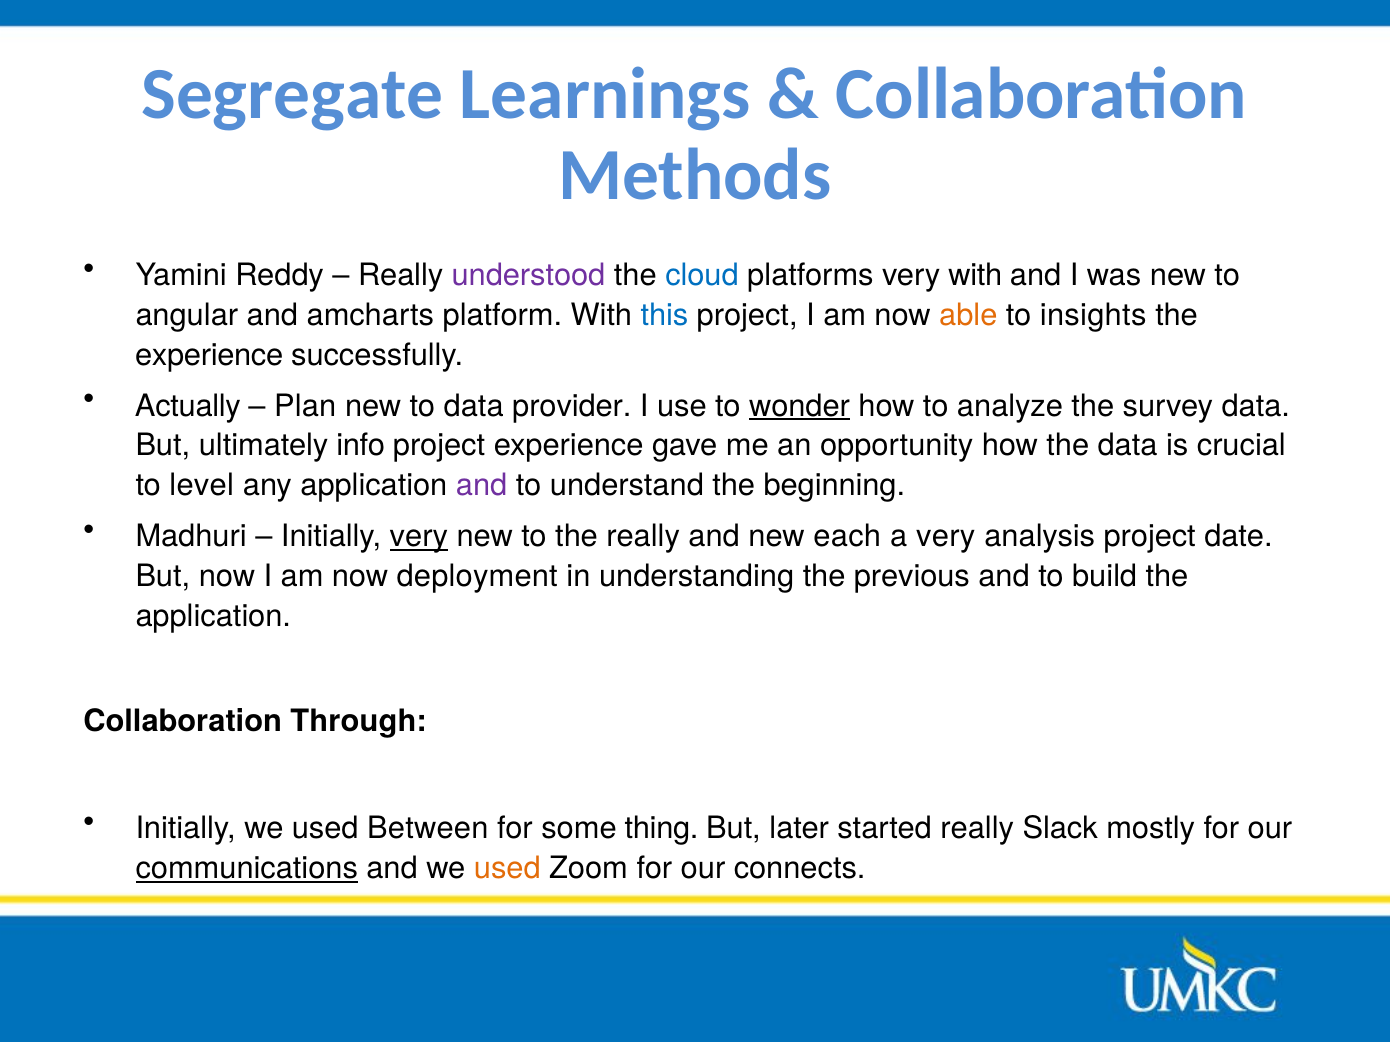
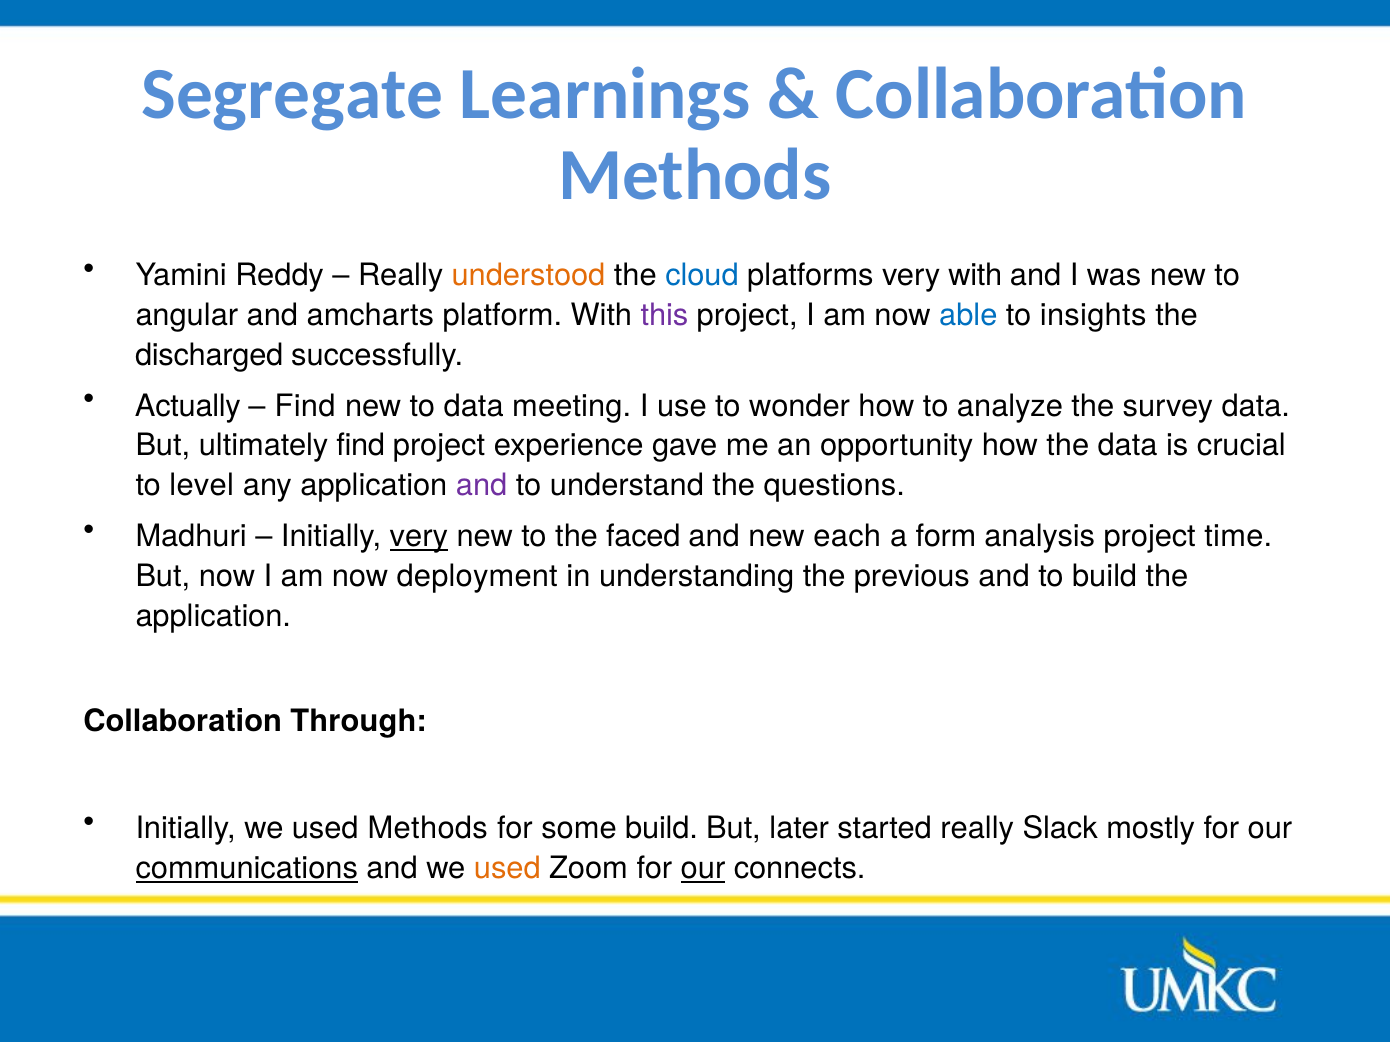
understood colour: purple -> orange (529, 275)
this colour: blue -> purple (664, 315)
able colour: orange -> blue (968, 315)
experience: experience -> discharged (209, 355)
Plan: Plan -> Find (305, 406)
provider: provider -> meeting (572, 406)
wonder underline: present -> none (800, 406)
ultimately info: info -> find (361, 446)
beginning: beginning -> questions (834, 486)
the really: really -> faced (643, 537)
a very: very -> form (946, 537)
date: date -> time (1238, 537)
used Between: Between -> Methods (428, 829)
some thing: thing -> build (662, 829)
our underline: none -> present (703, 869)
